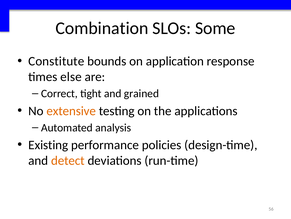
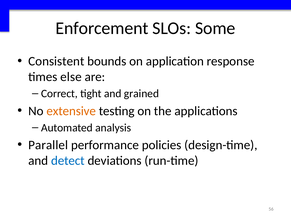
Combination: Combination -> Enforcement (102, 28)
Constitute: Constitute -> Consistent (56, 61)
Existing: Existing -> Parallel (48, 144)
detect colour: orange -> blue (68, 160)
